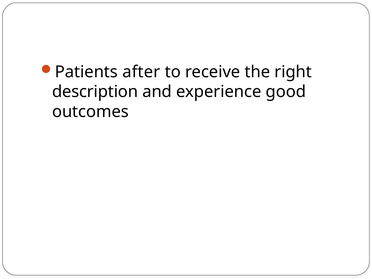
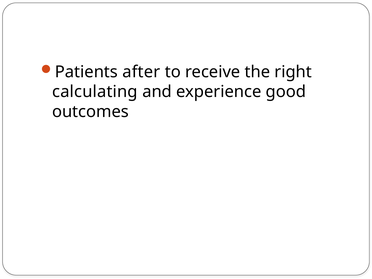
description: description -> calculating (95, 92)
